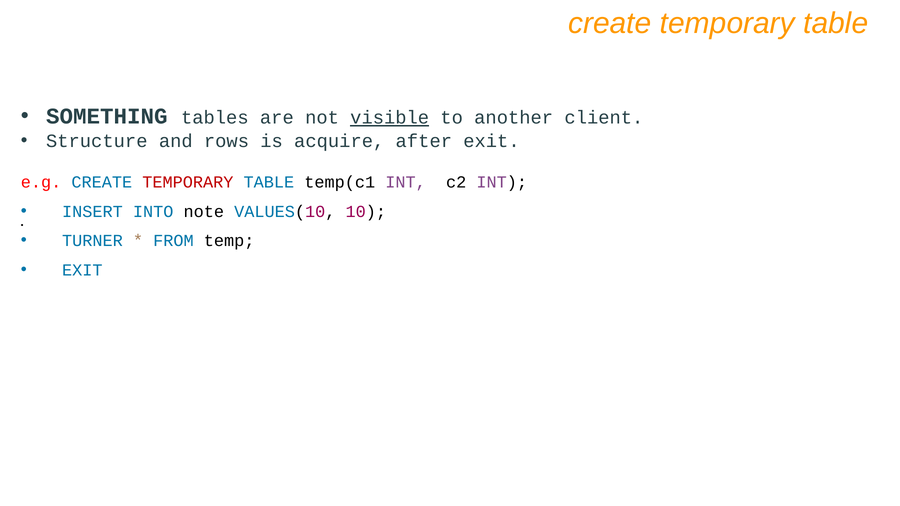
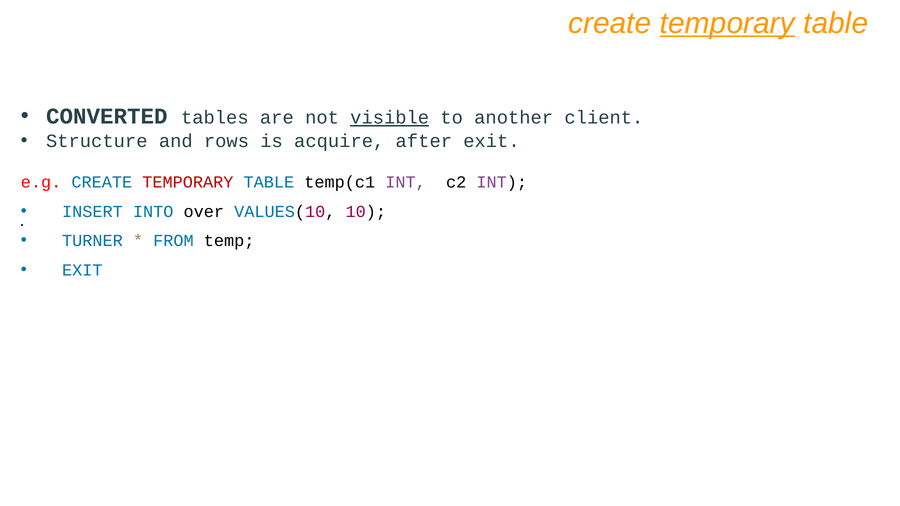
temporary underline: none -> present (727, 23)
SOMETHING: SOMETHING -> CONVERTED (107, 116)
note: note -> over (204, 212)
